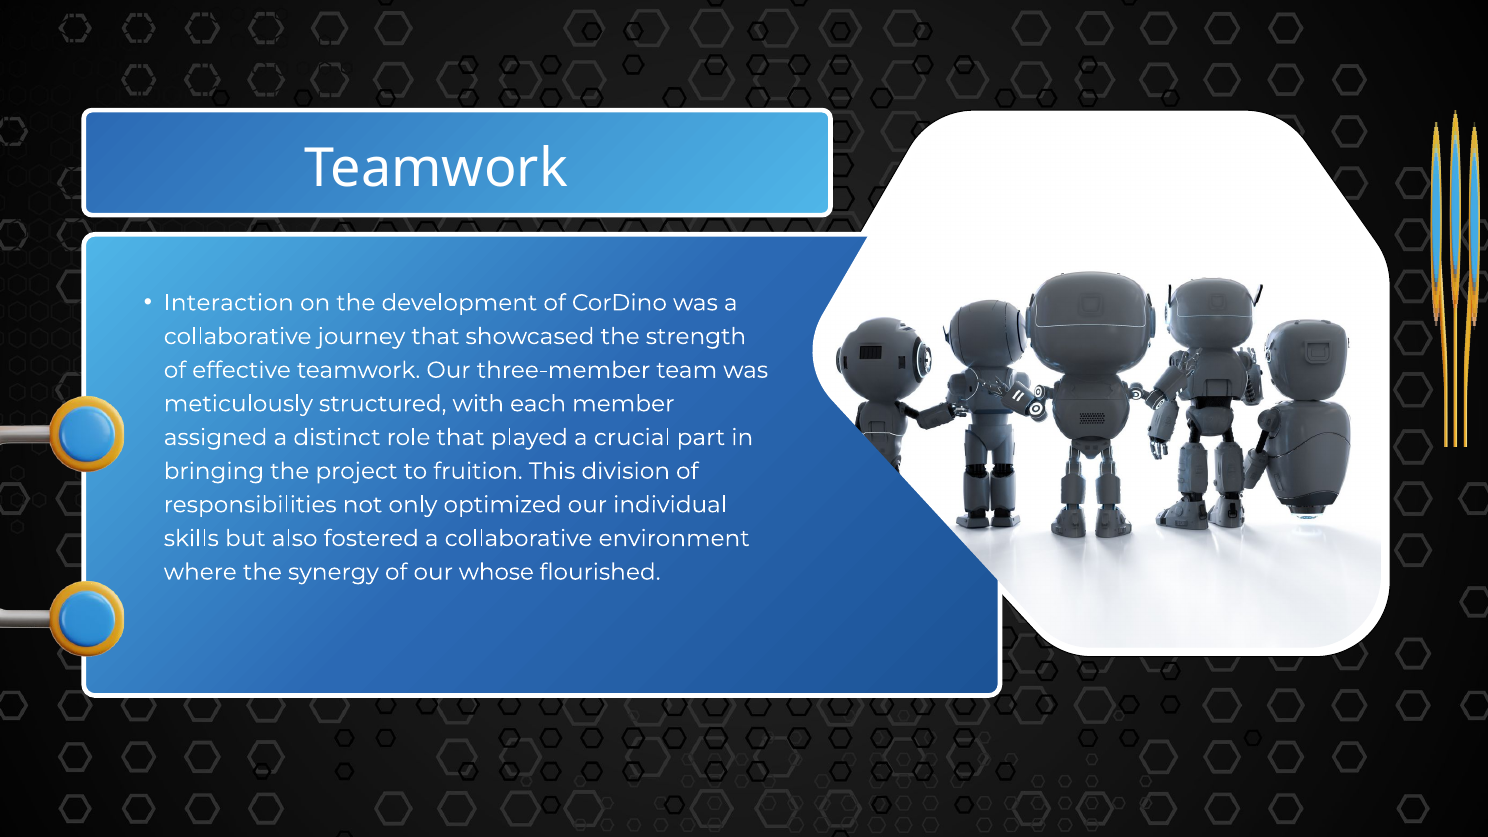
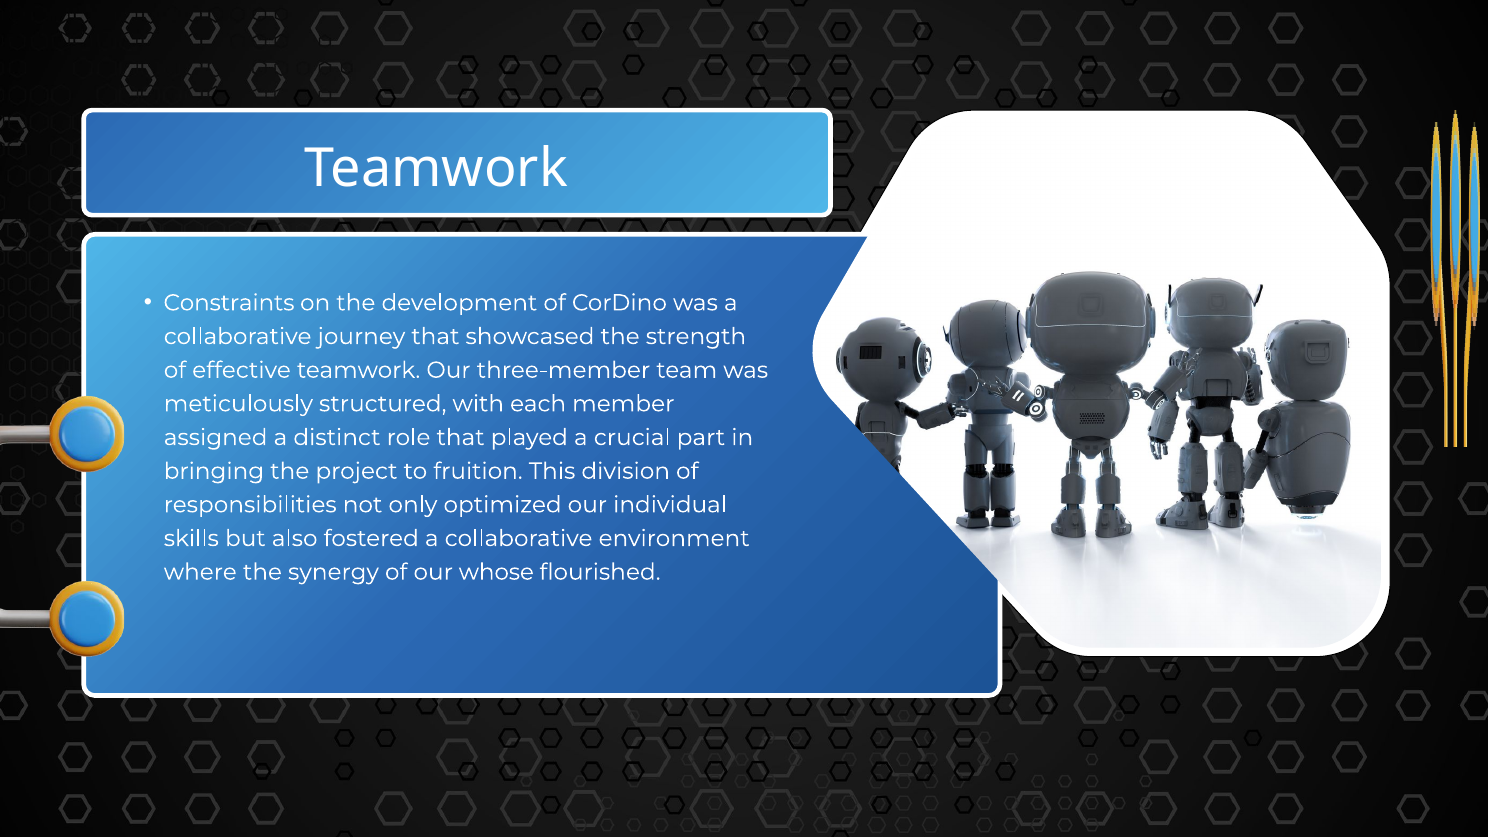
Interaction: Interaction -> Constraints (229, 303)
